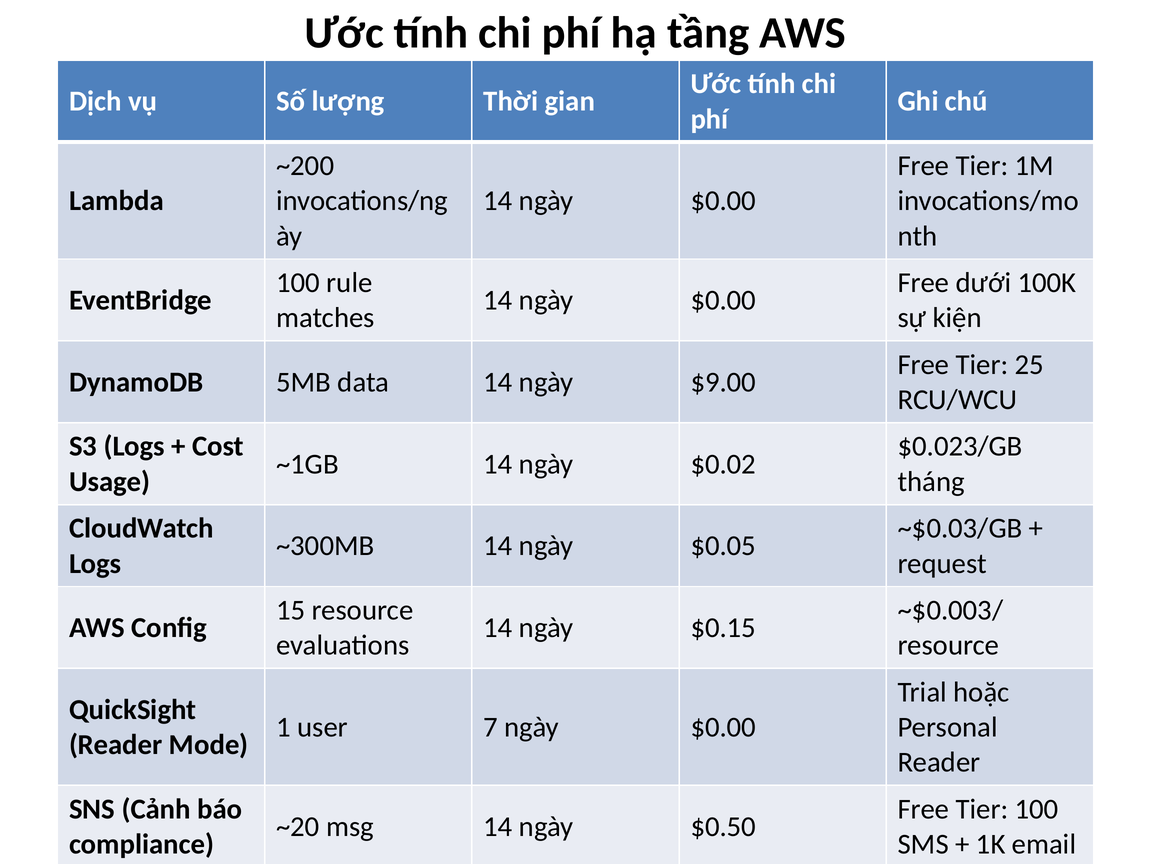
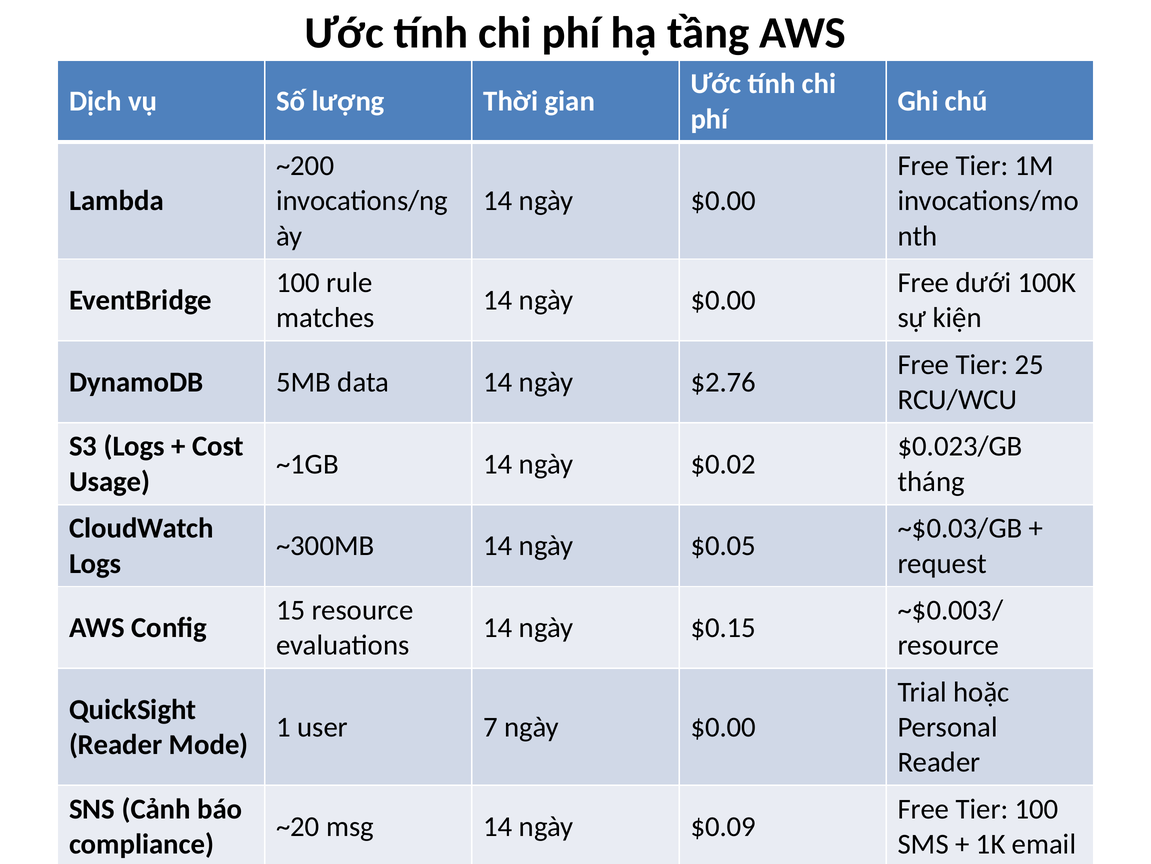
$9.00: $9.00 -> $2.76 (723, 382)
$0.50: $0.50 -> $0.09 (723, 826)
